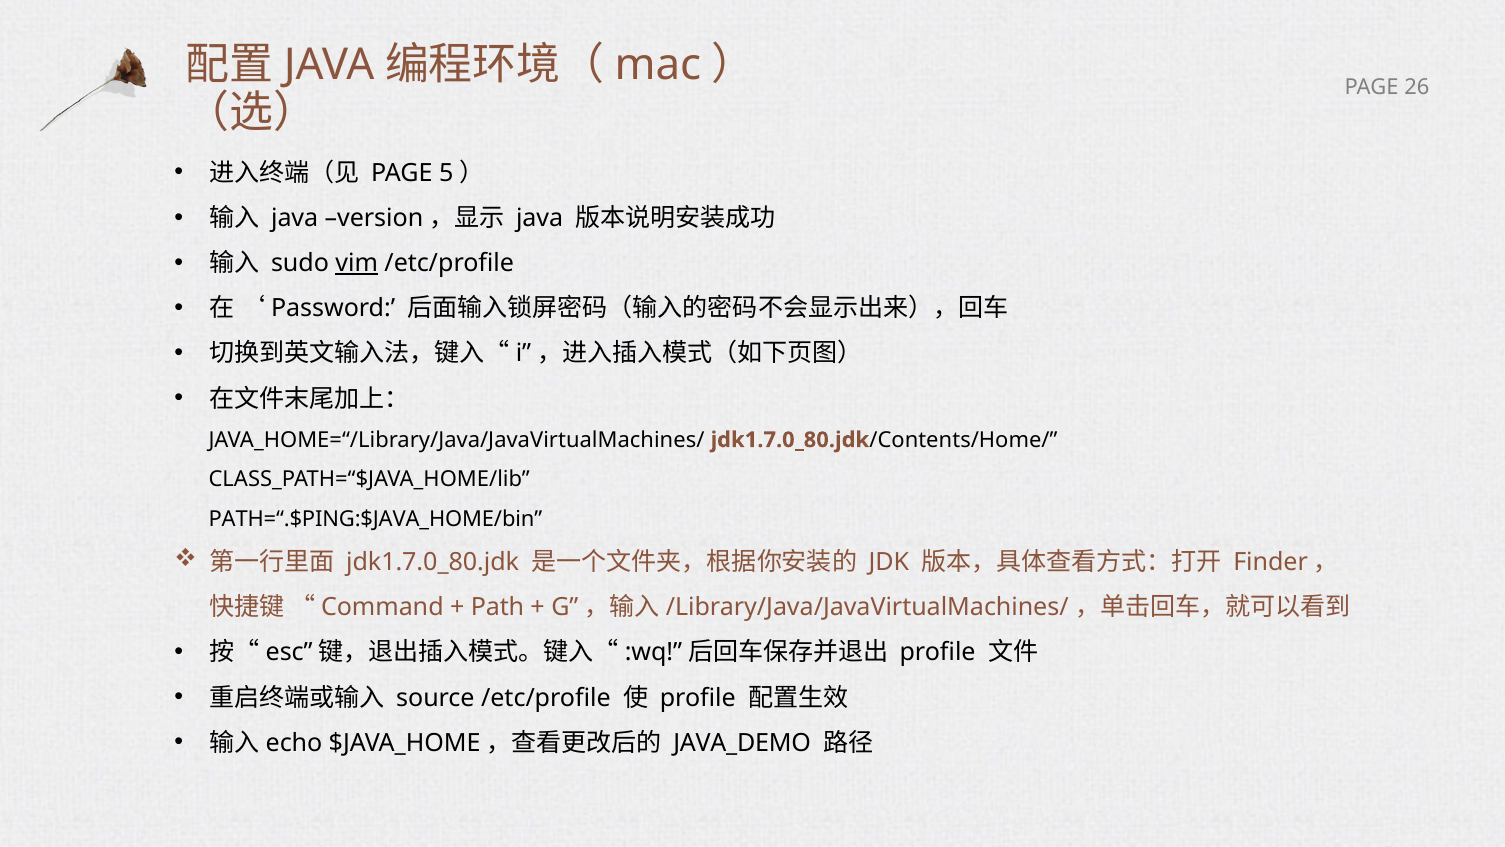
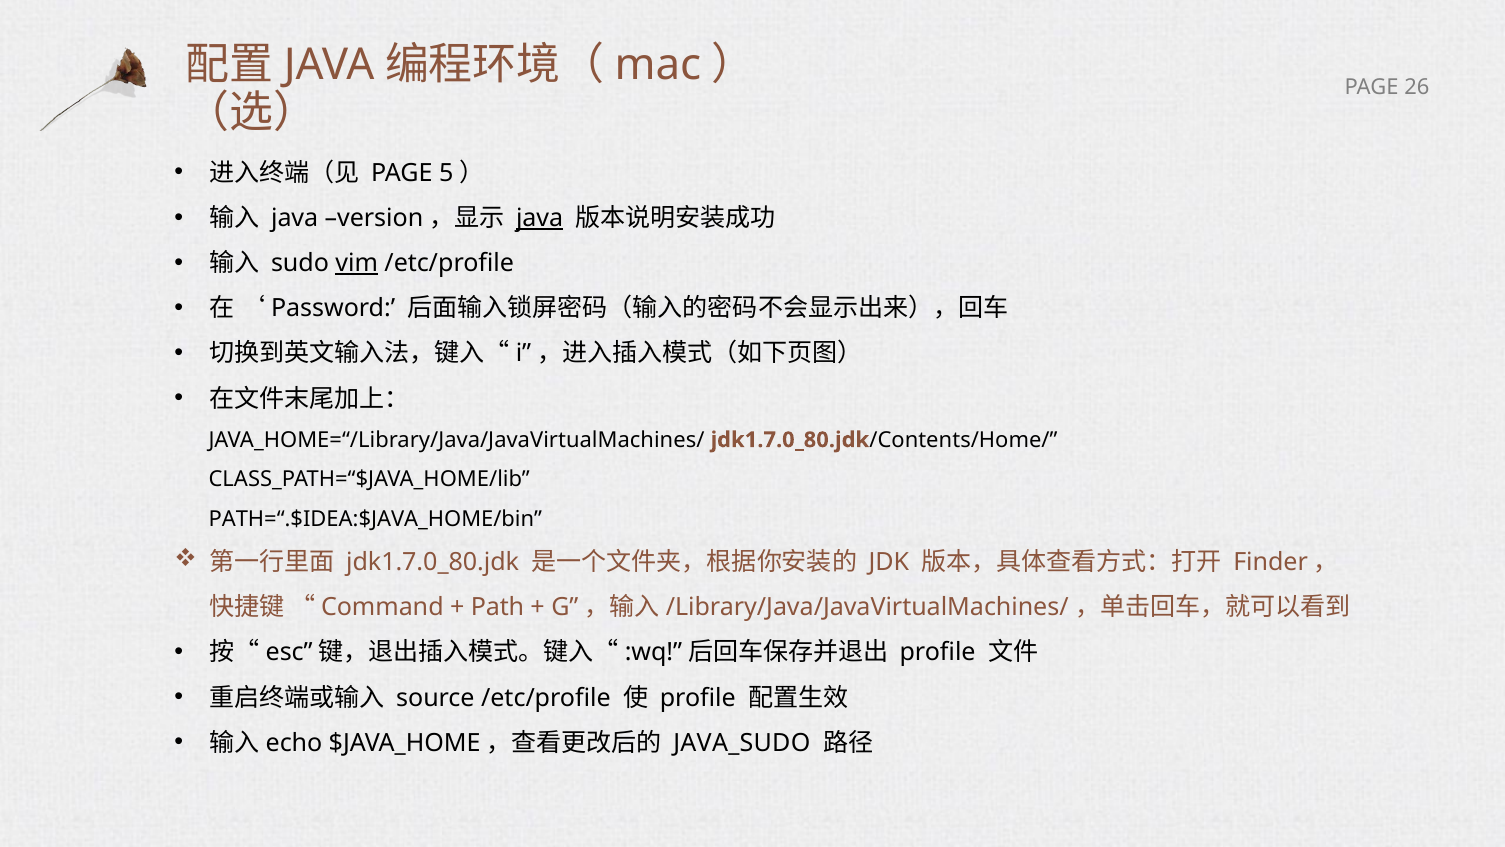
java underline: none -> present (540, 218)
PATH=“.$PING:$JAVA_HOME/bin: PATH=“.$PING:$JAVA_HOME/bin -> PATH=“.$IDEA:$JAVA_HOME/bin (375, 519)
JAVA_DEMO: JAVA_DEMO -> JAVA_SUDO (742, 743)
